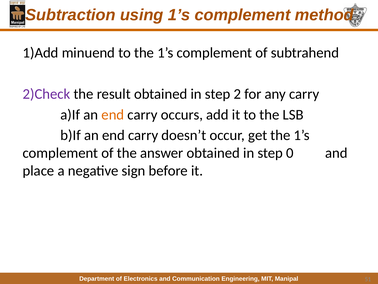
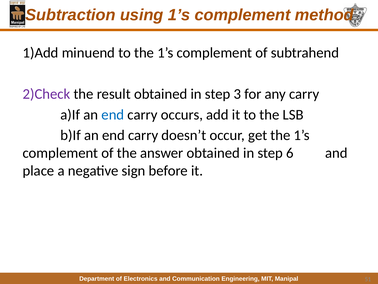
2: 2 -> 3 (237, 94)
end colour: orange -> blue (113, 114)
0: 0 -> 6 (290, 153)
